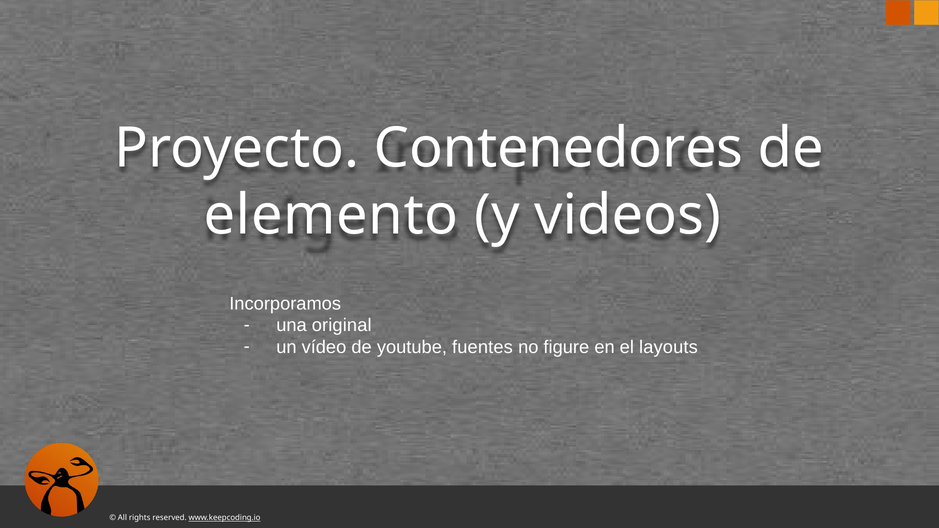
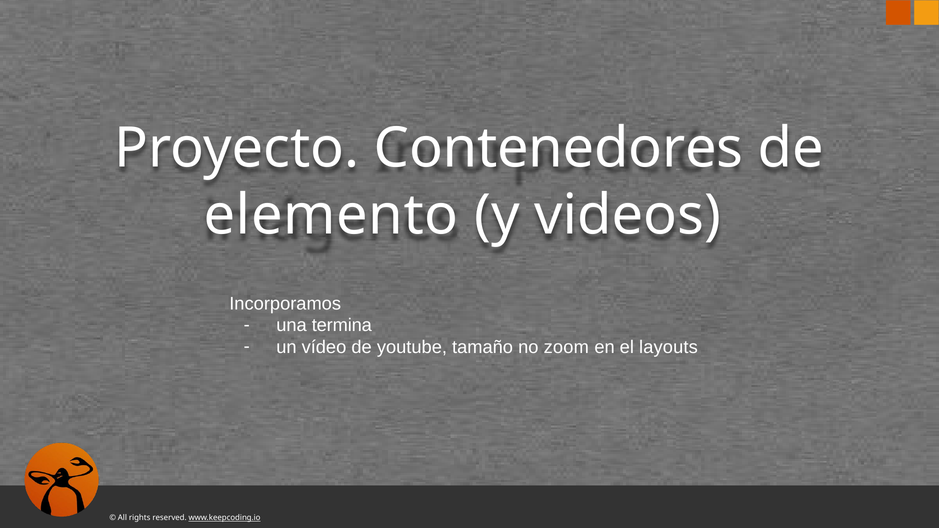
original: original -> termina (342, 326)
fuentes: fuentes -> tamaño (483, 348)
figure: figure -> zoom (566, 348)
